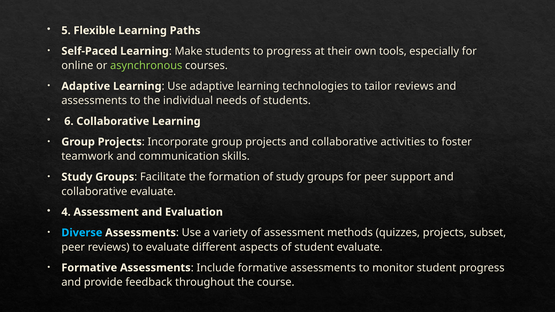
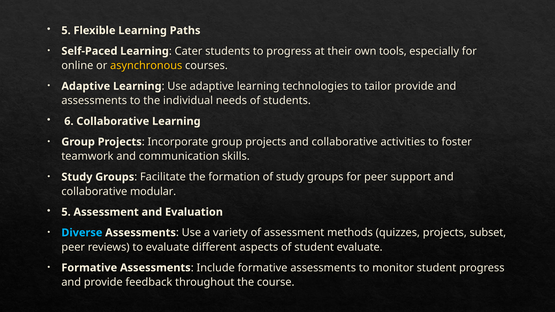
Make: Make -> Cater (189, 51)
asynchronous colour: light green -> yellow (146, 66)
tailor reviews: reviews -> provide (414, 86)
collaborative evaluate: evaluate -> modular (153, 192)
4: 4 -> 5 (66, 212)
